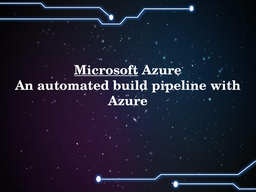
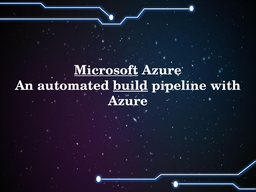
build underline: none -> present (130, 86)
